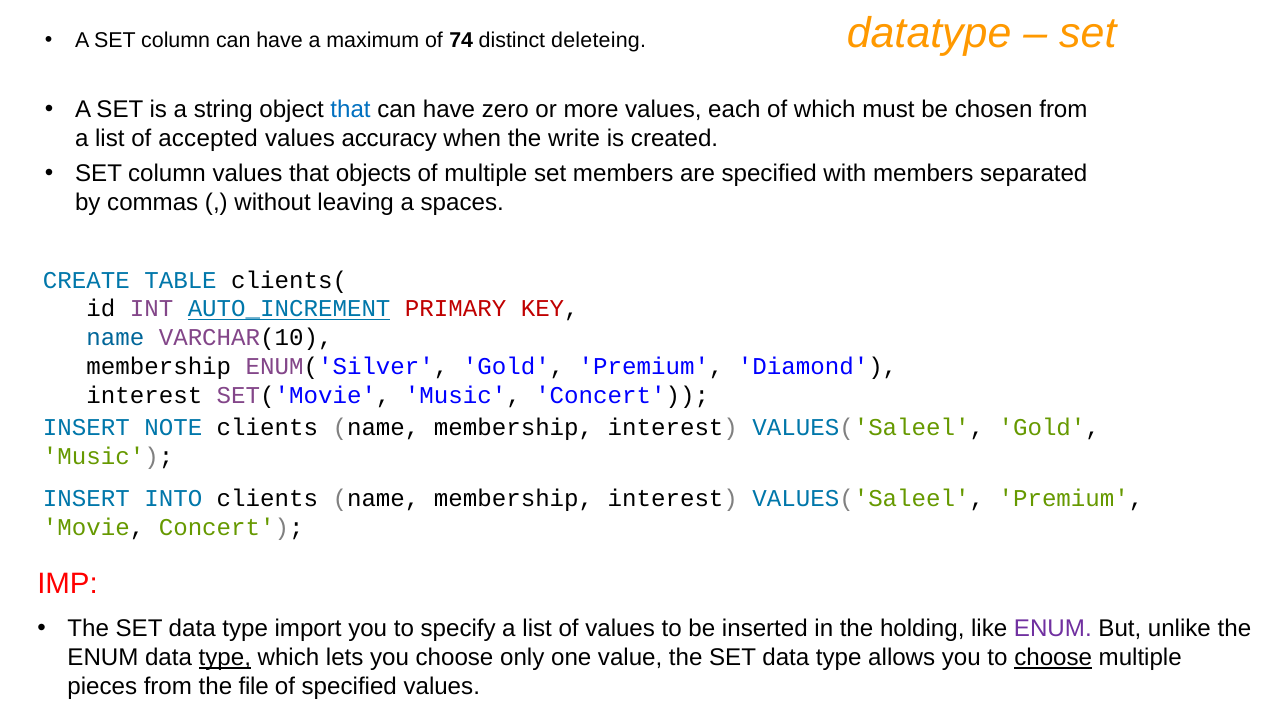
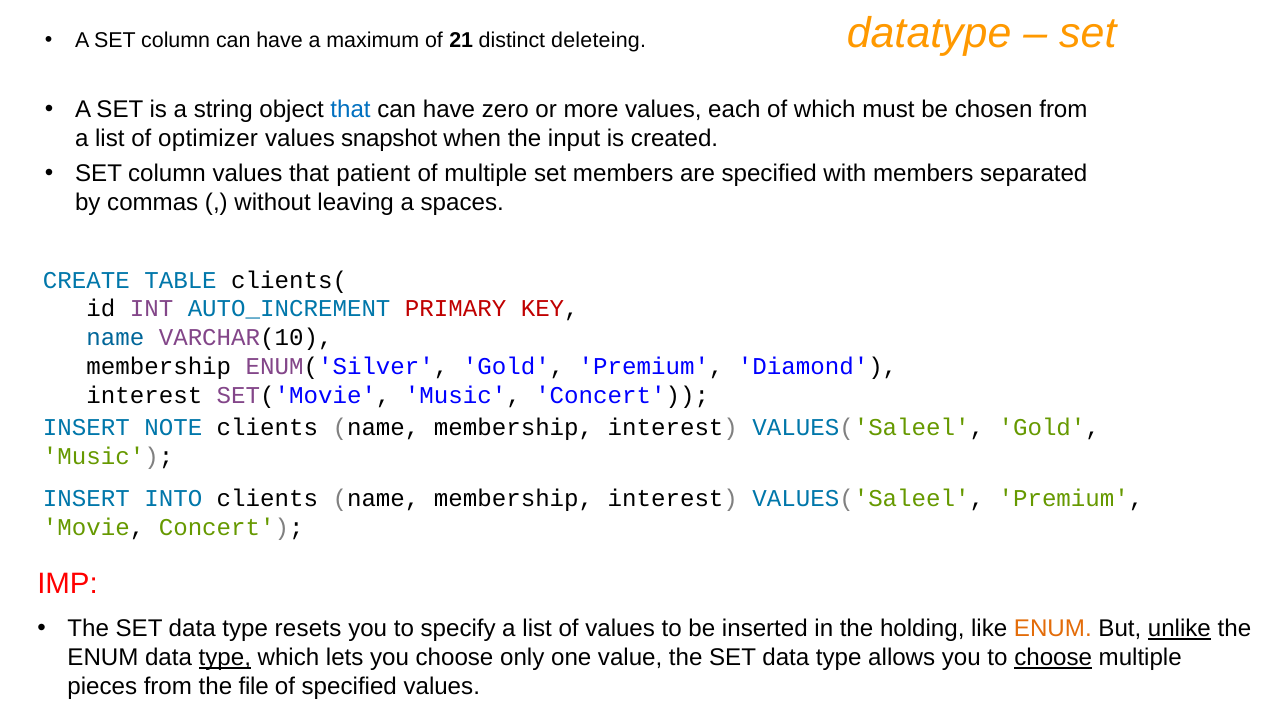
74: 74 -> 21 (461, 41)
accepted: accepted -> optimizer (208, 138)
accuracy: accuracy -> snapshot (389, 138)
write: write -> input (574, 138)
objects: objects -> patient (373, 174)
AUTO_INCREMENT underline: present -> none (289, 309)
import: import -> resets (308, 629)
ENUM colour: purple -> orange (1053, 629)
unlike underline: none -> present (1179, 629)
